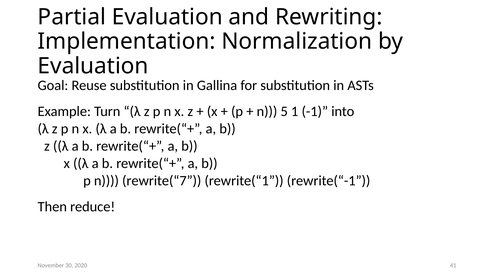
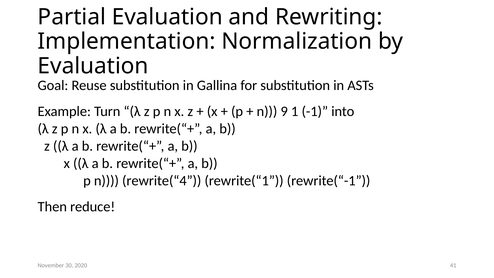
5: 5 -> 9 (284, 111)
rewrite(“7: rewrite(“7 -> rewrite(“4 (162, 181)
